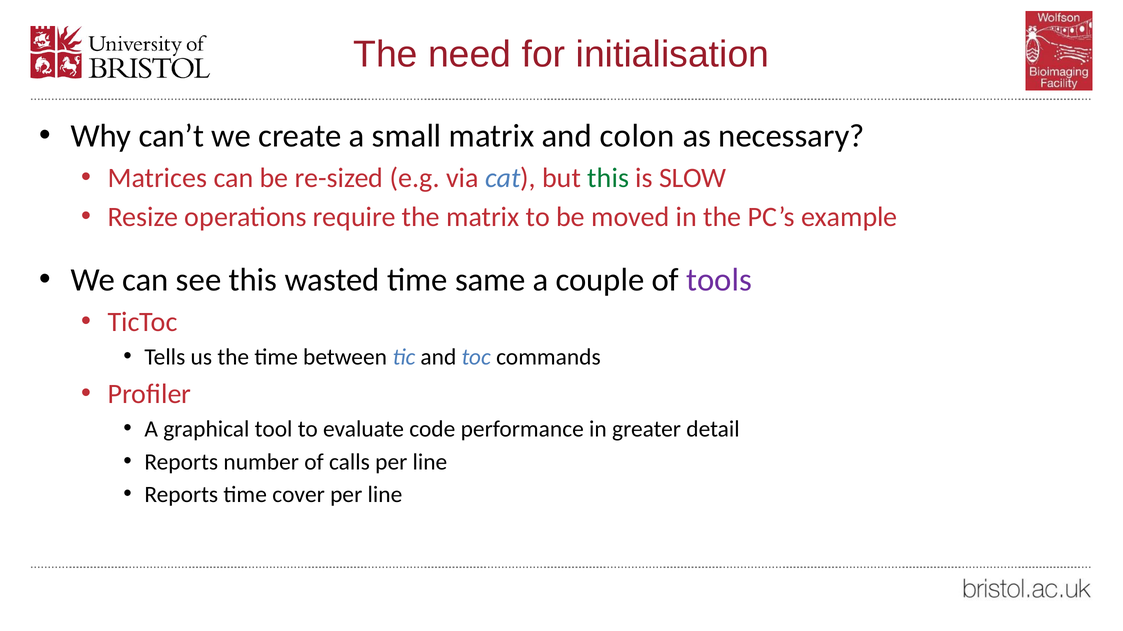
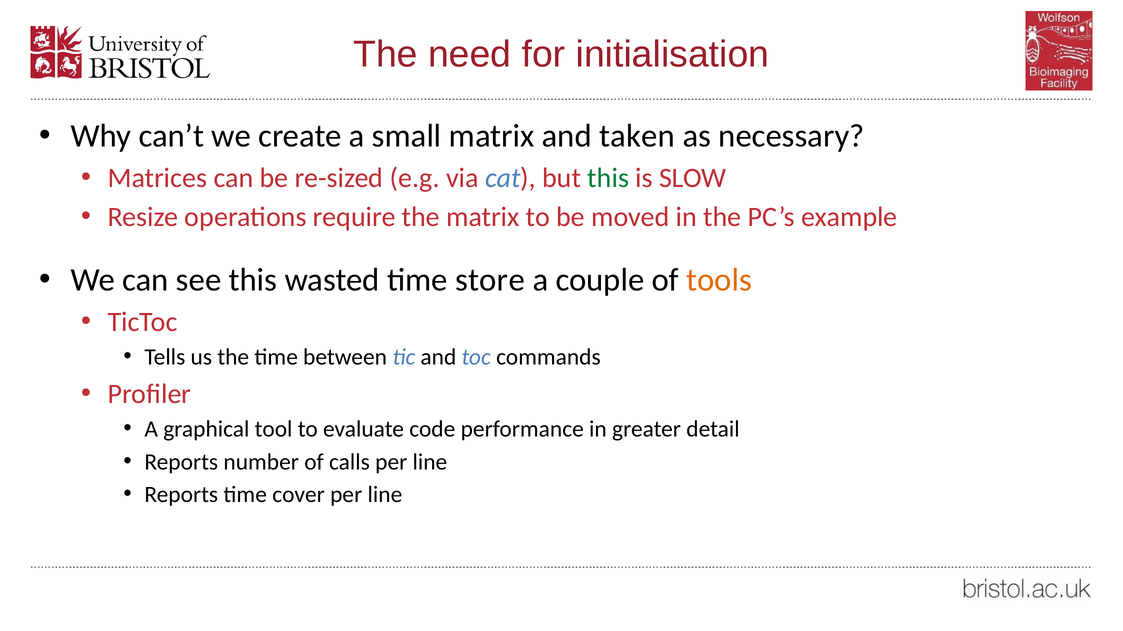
colon: colon -> taken (637, 136)
same: same -> store (490, 280)
tools colour: purple -> orange (719, 280)
